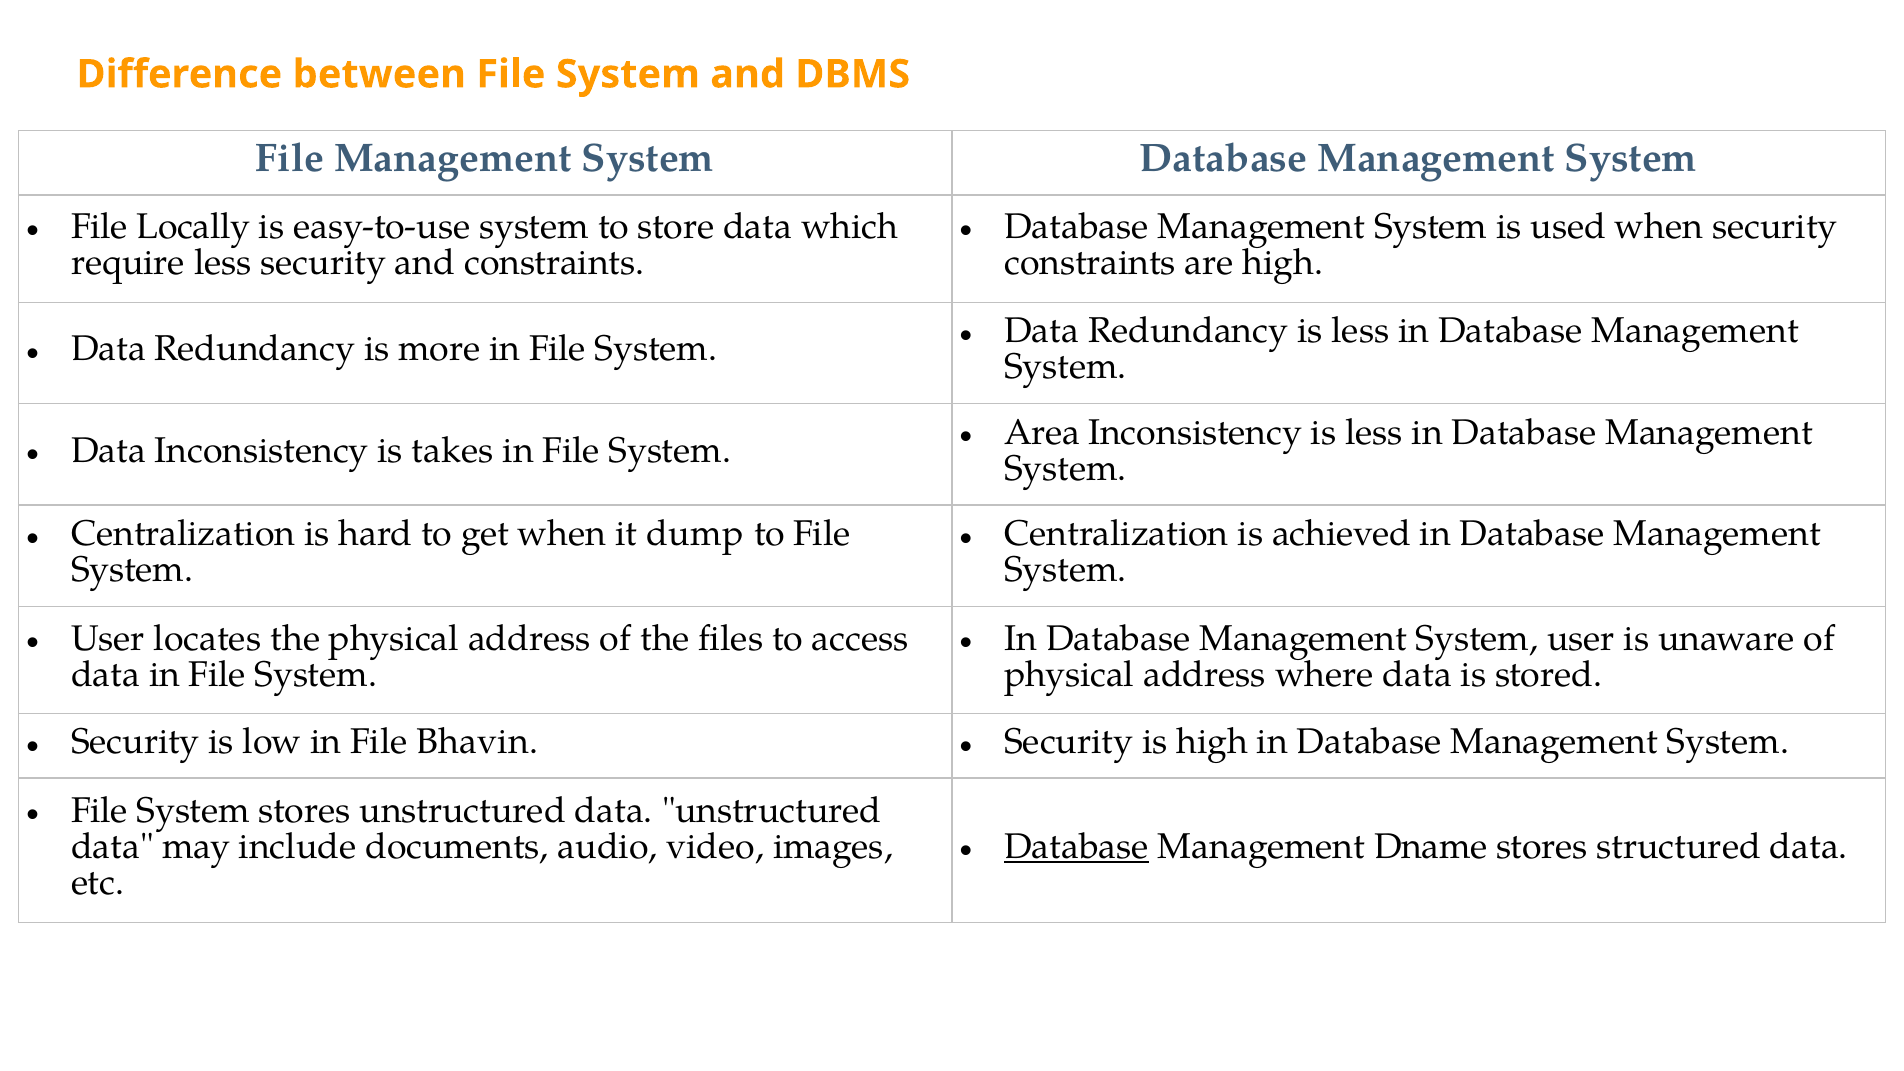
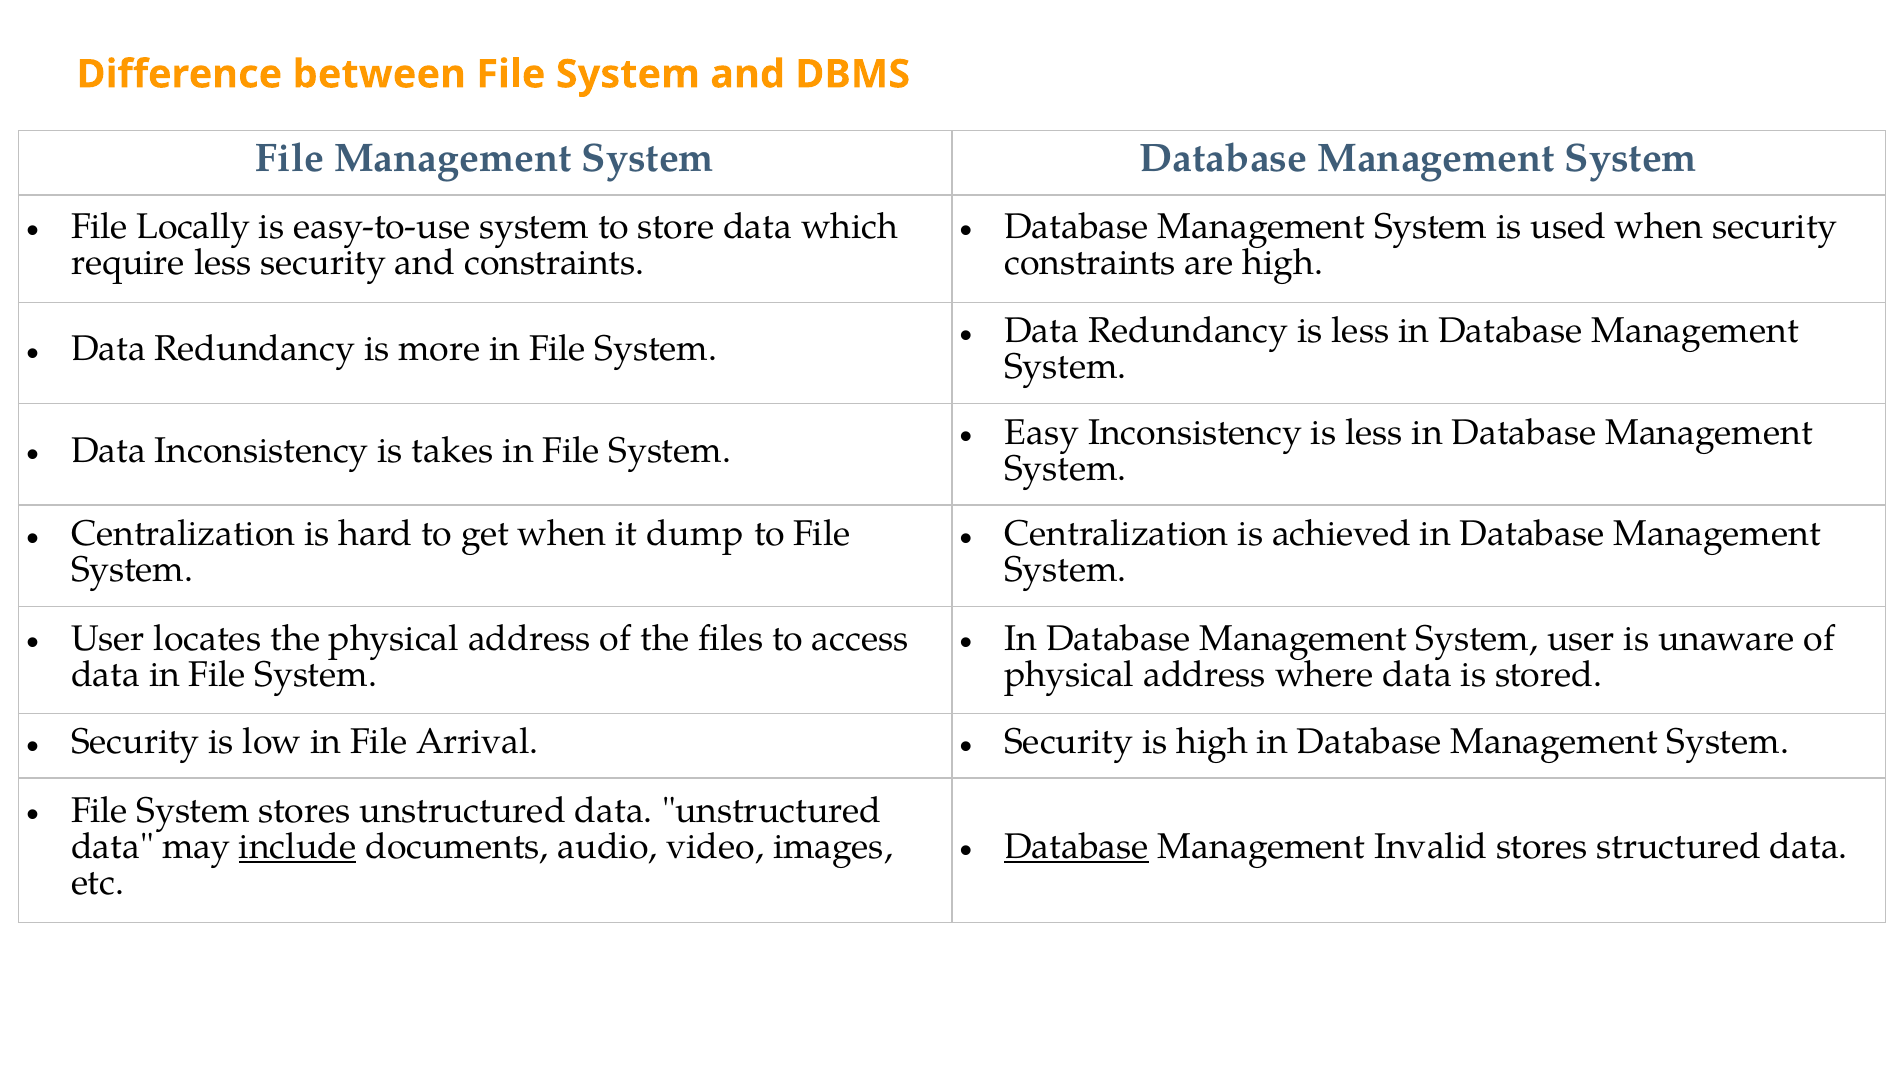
Area: Area -> Easy (1042, 433)
Bhavin: Bhavin -> Arrival (478, 742)
Dname: Dname -> Invalid (1431, 846)
include underline: none -> present (298, 846)
